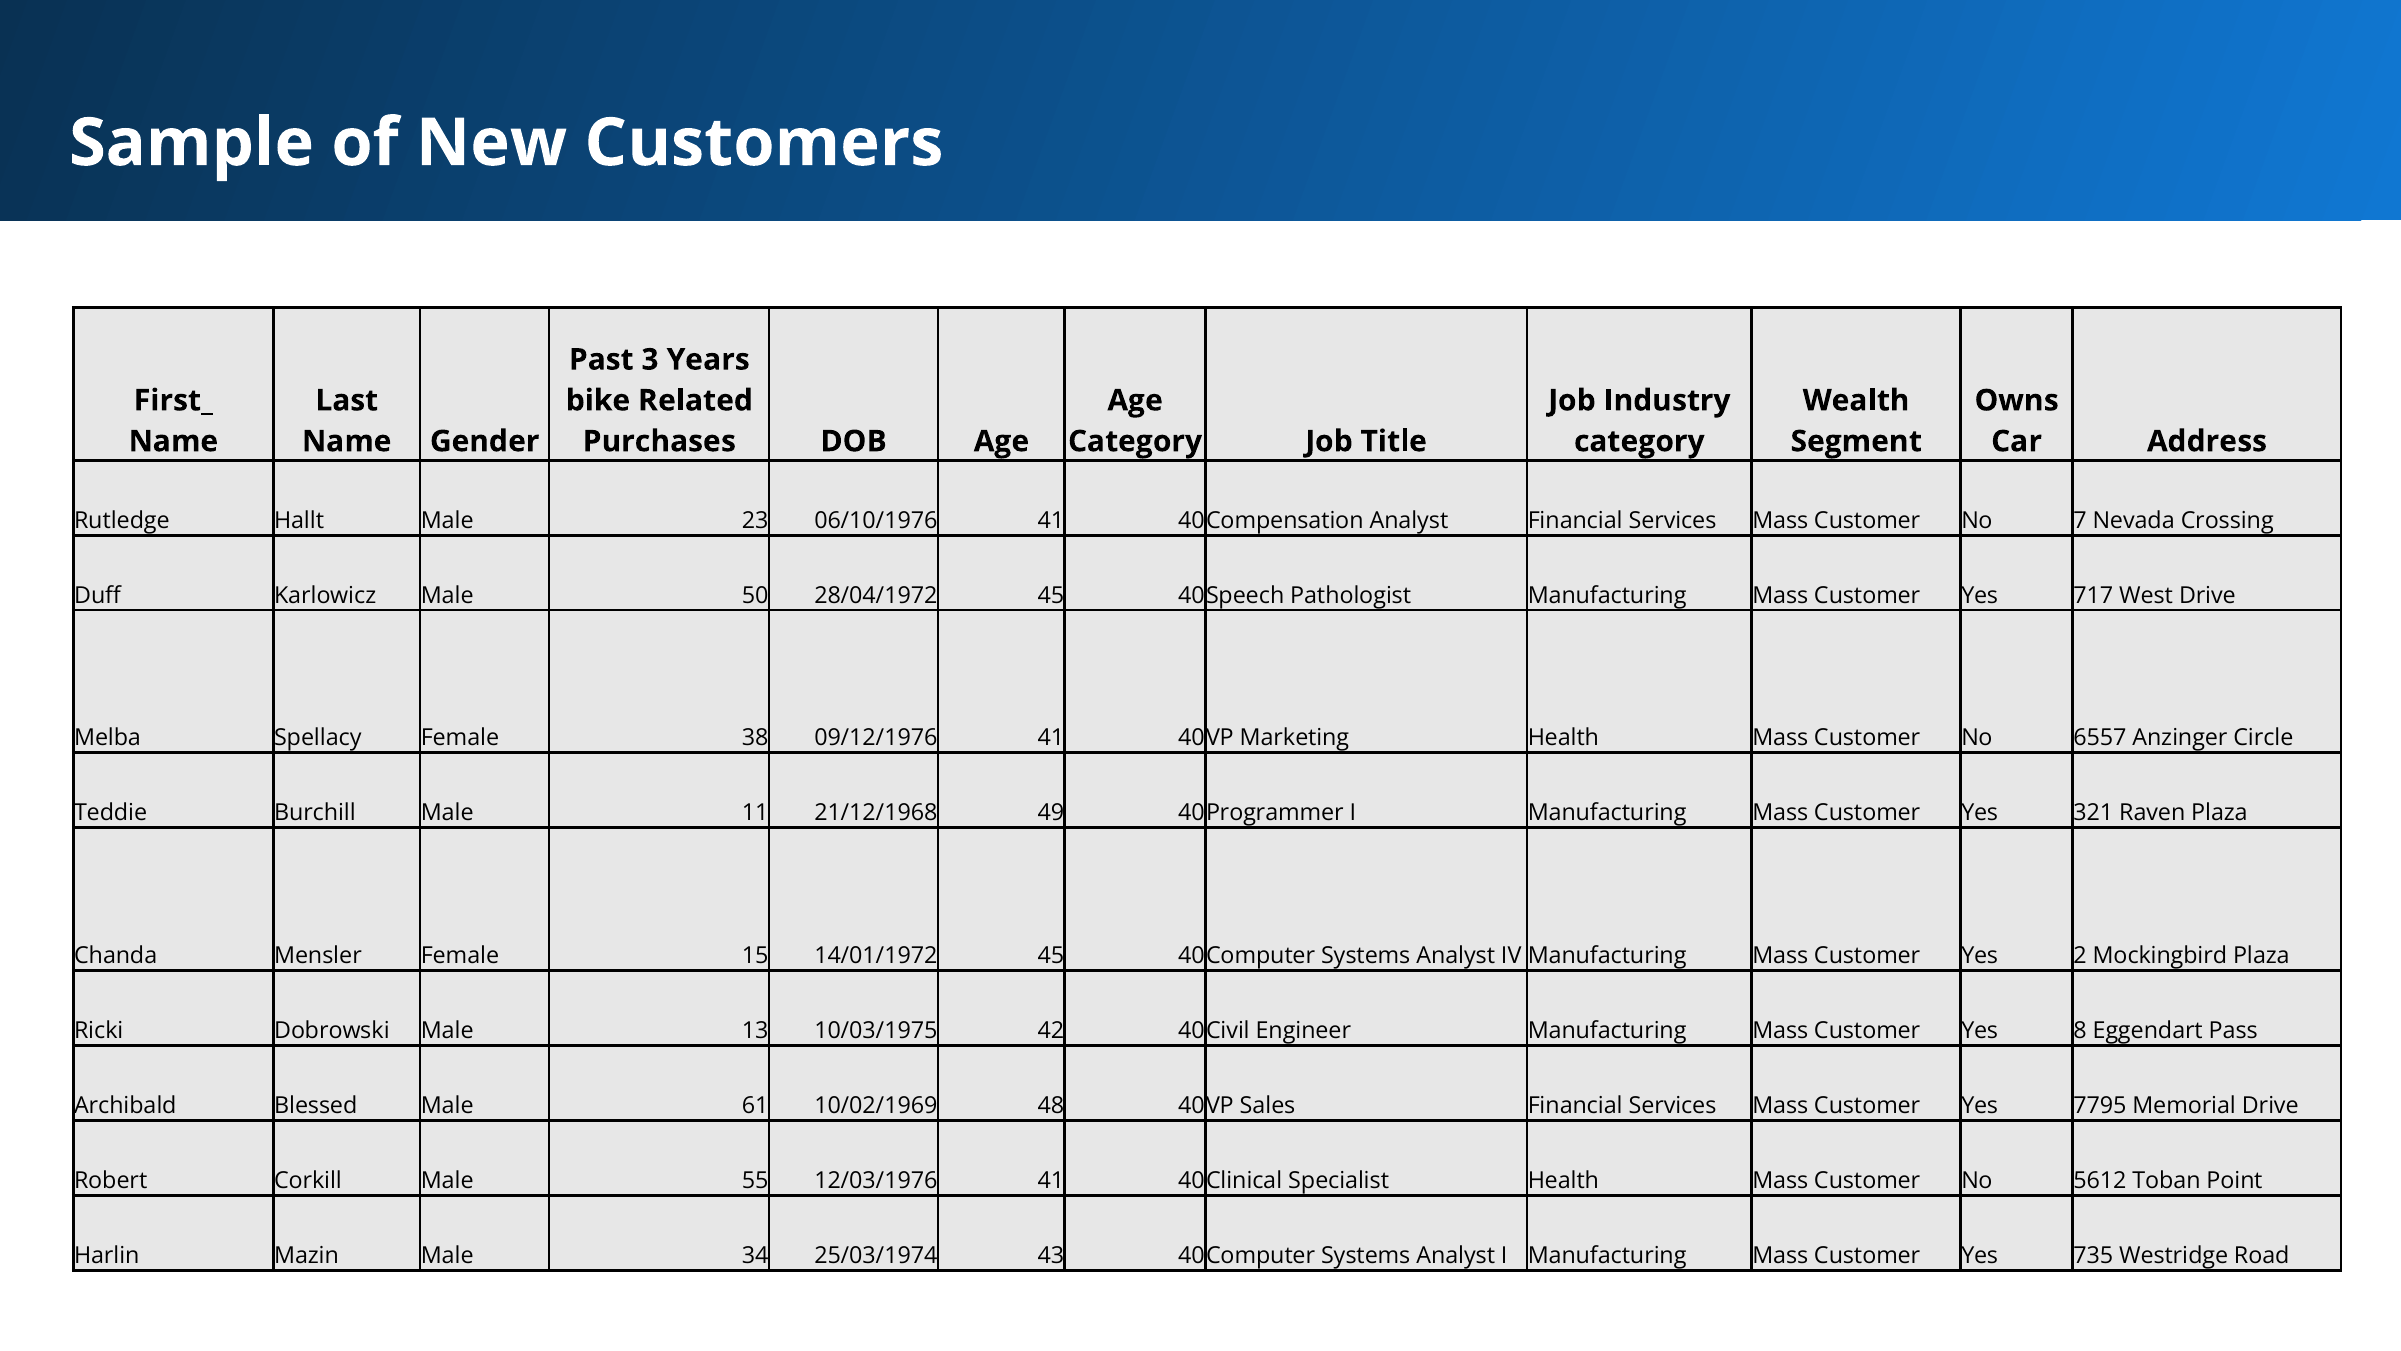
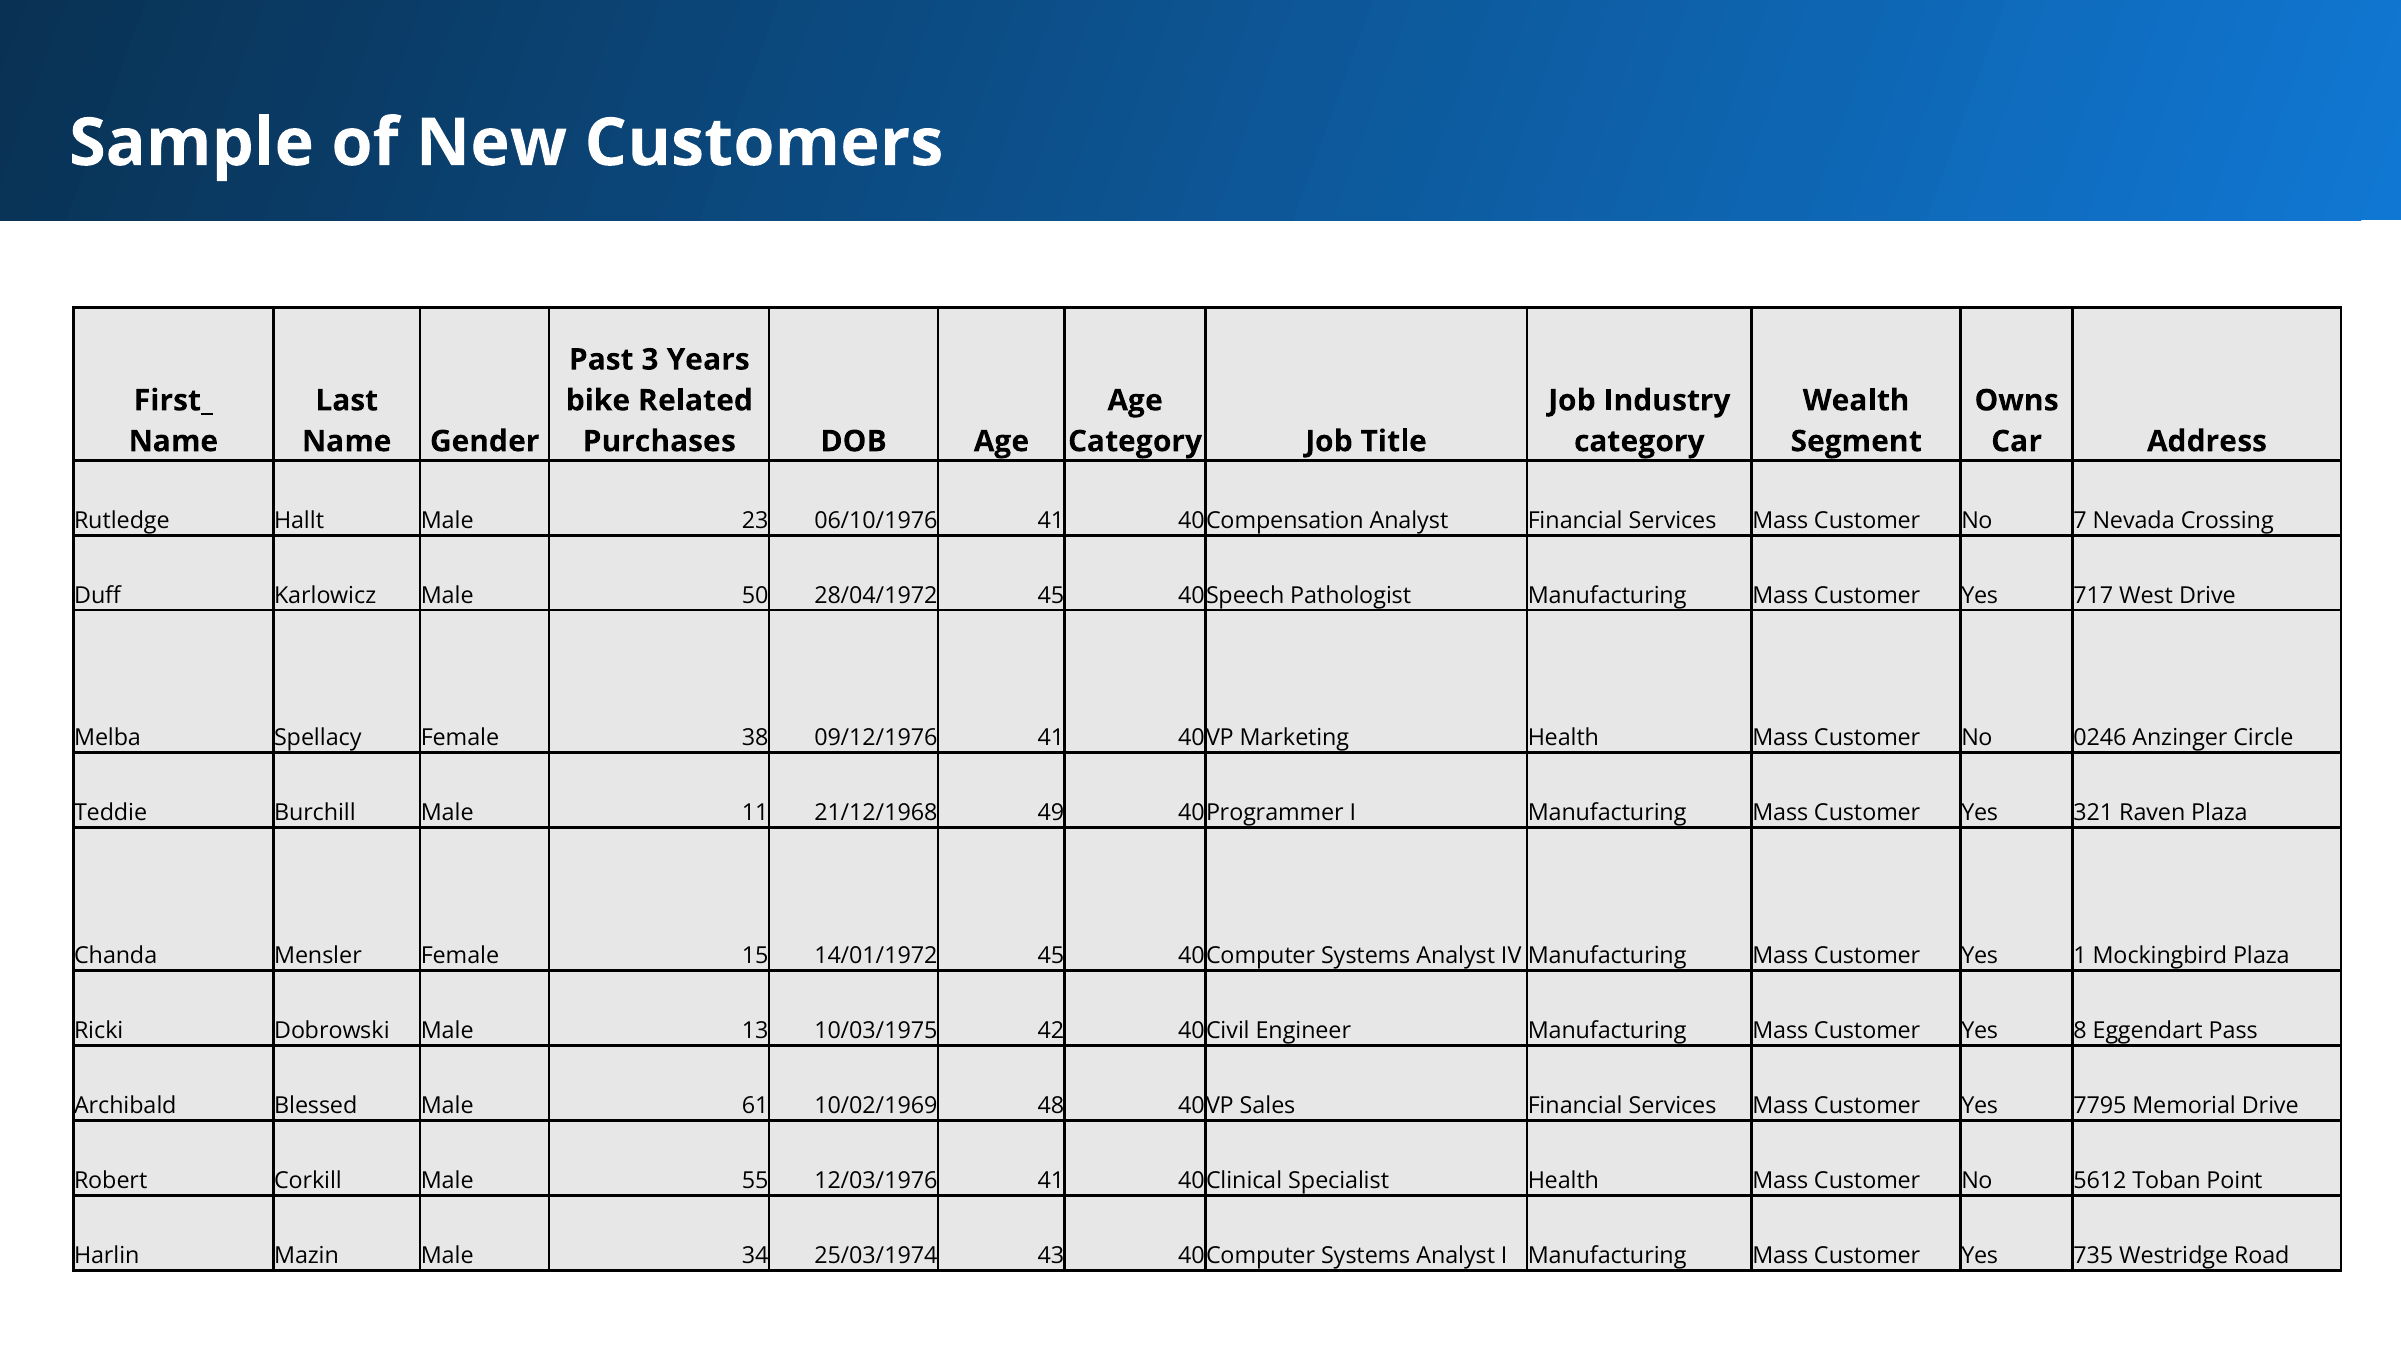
6557: 6557 -> 0246 (2100, 738)
2: 2 -> 1 (2080, 956)
